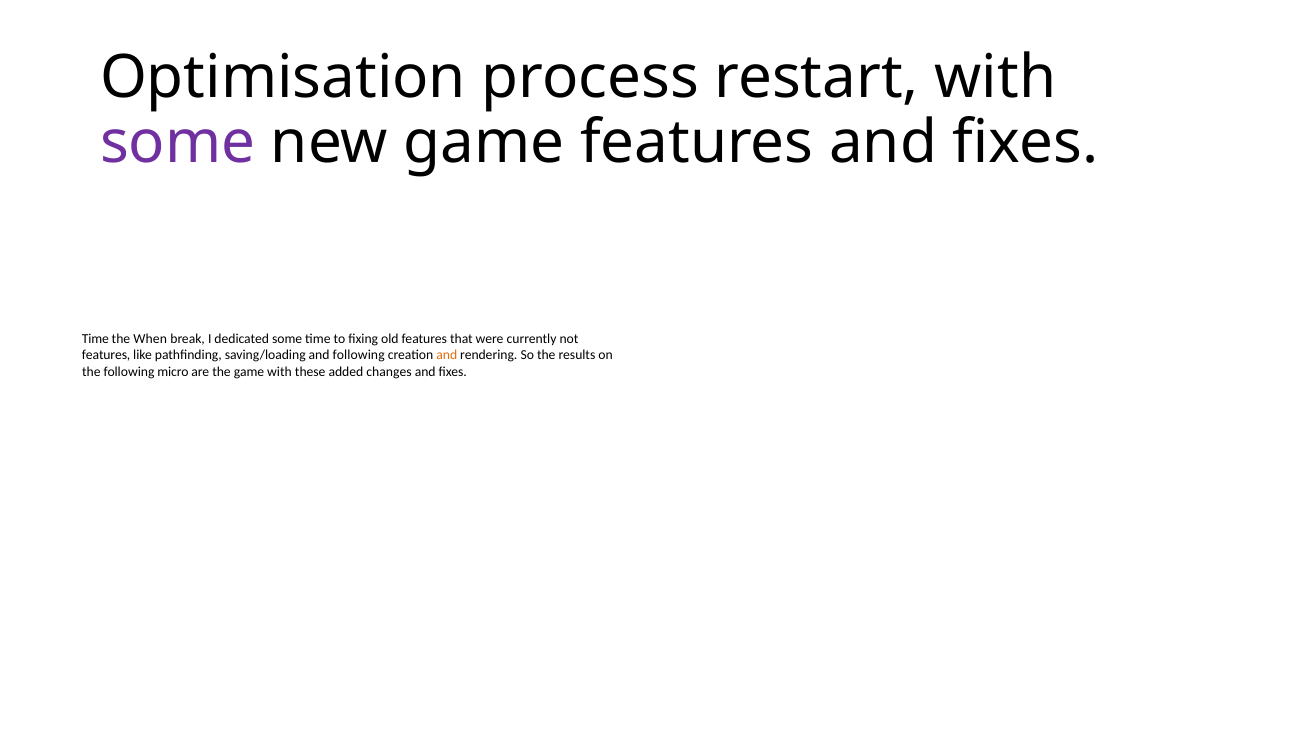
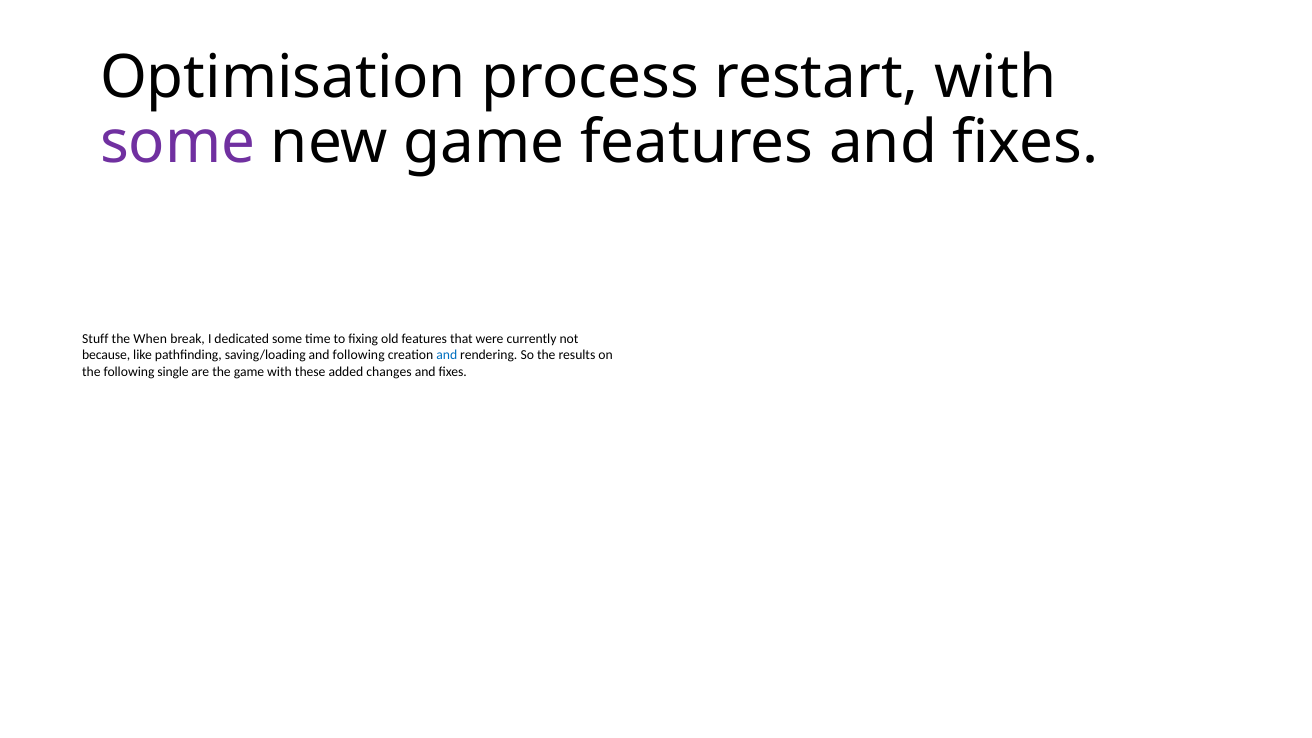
Time: Time -> Stuff (95, 339)
features: features -> because (106, 355)
and colour: orange -> blue (447, 355)
micro: micro -> single (173, 372)
